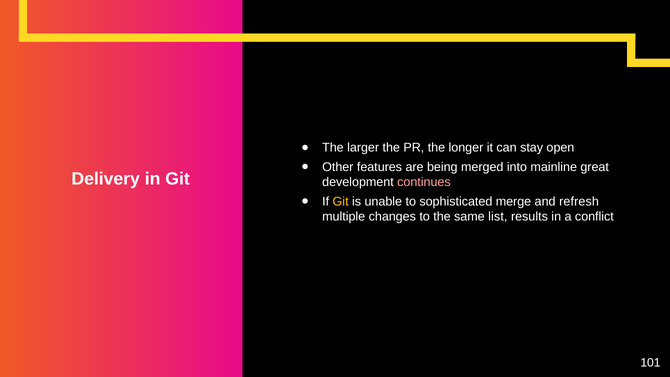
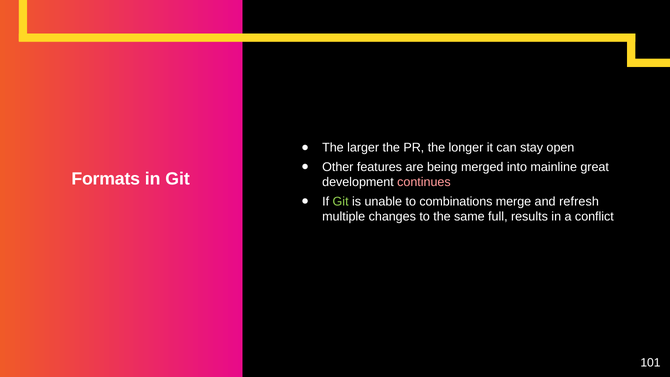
Delivery: Delivery -> Formats (106, 179)
Git colour: yellow -> light green (341, 201)
sophisticated: sophisticated -> combinations (456, 201)
list: list -> full (498, 216)
